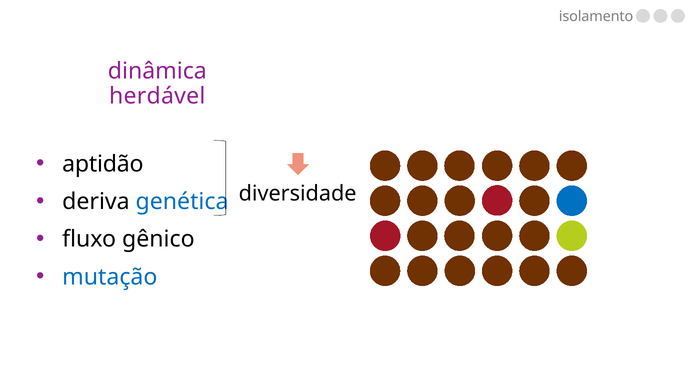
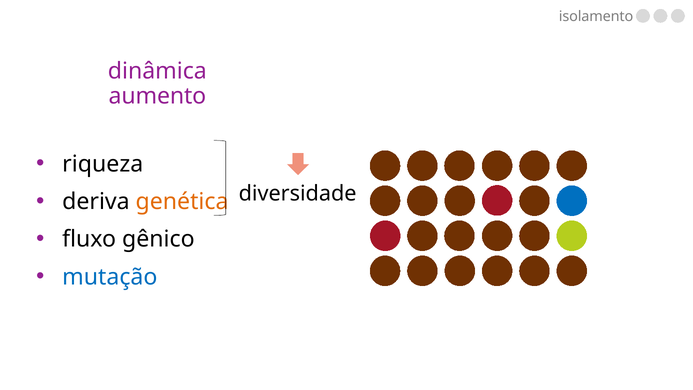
herdável: herdável -> aumento (157, 96)
aptidão: aptidão -> riqueza (103, 164)
genética colour: blue -> orange (182, 202)
